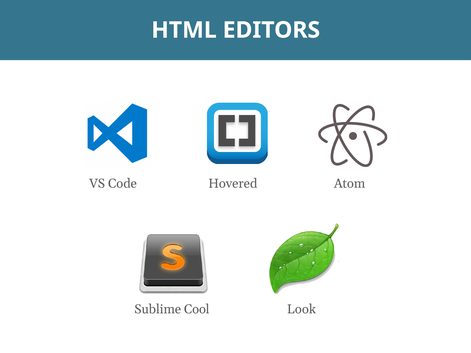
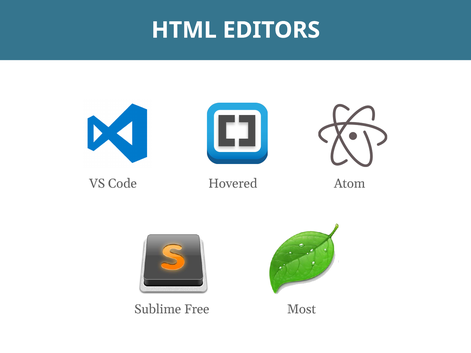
Cool: Cool -> Free (197, 309)
Look: Look -> Most (302, 309)
